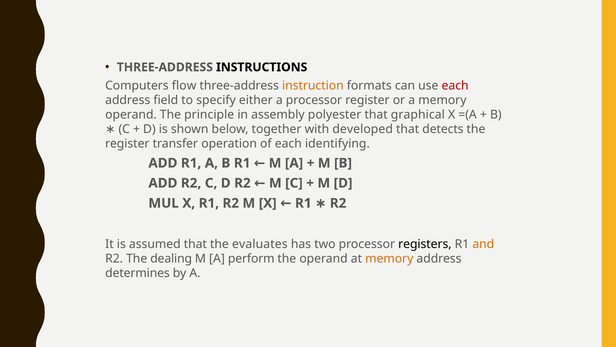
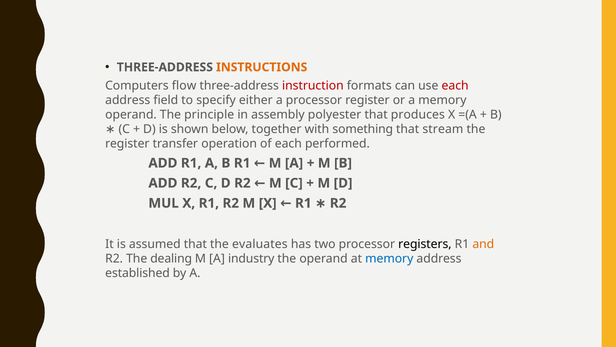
INSTRUCTIONS colour: black -> orange (262, 67)
instruction colour: orange -> red (313, 86)
graphical: graphical -> produces (418, 115)
developed: developed -> something (363, 129)
detects: detects -> stream (443, 129)
identifying: identifying -> performed (337, 143)
perform: perform -> industry (251, 258)
memory colour: orange -> blue (389, 258)
determines: determines -> established (138, 273)
